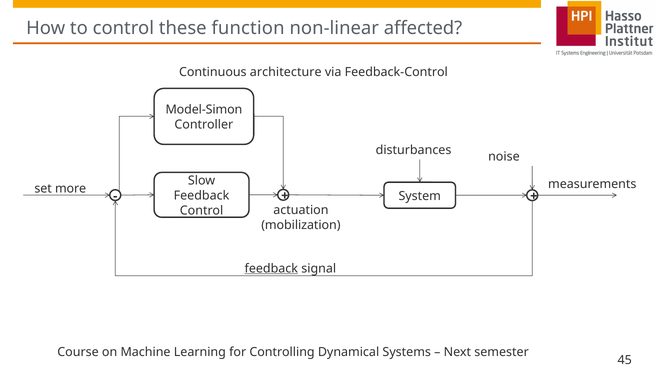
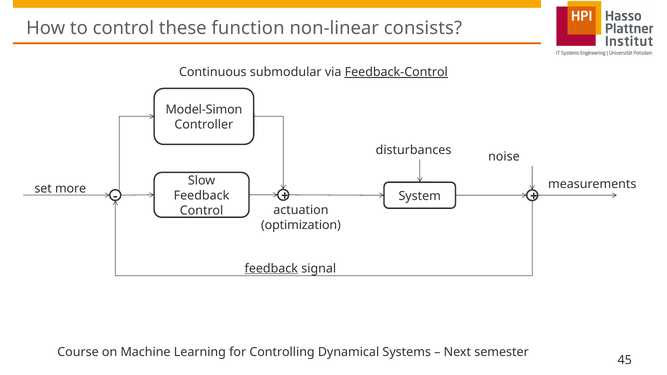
affected: affected -> consists (423, 28)
architecture: architecture -> submodular (286, 72)
Feedback-Control underline: none -> present (396, 72)
mobilization: mobilization -> optimization (301, 225)
